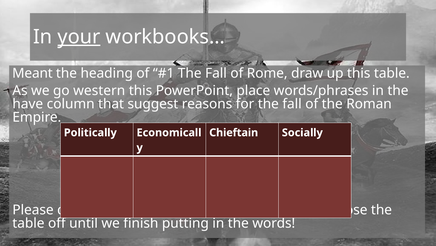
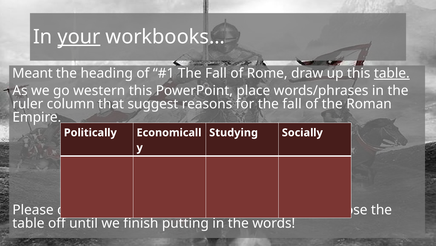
table underline: none -> present (392, 73)
have: have -> ruler (28, 104)
Chieftain: Chieftain -> Studying (234, 132)
